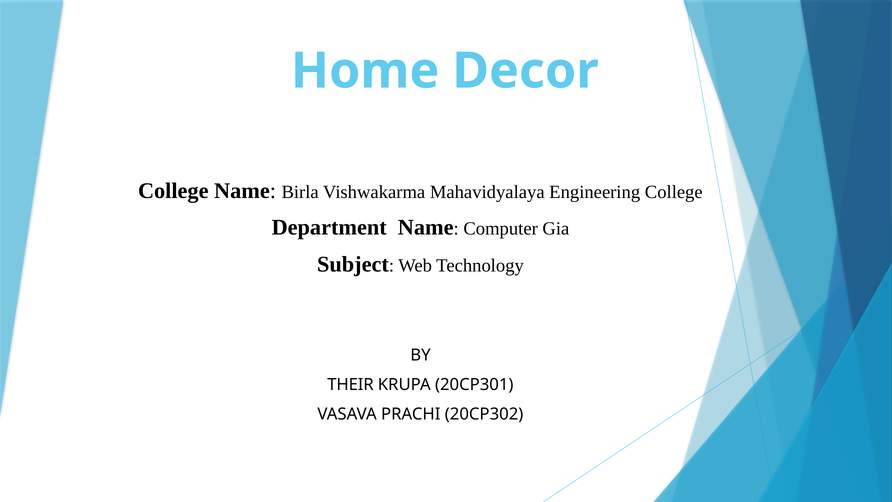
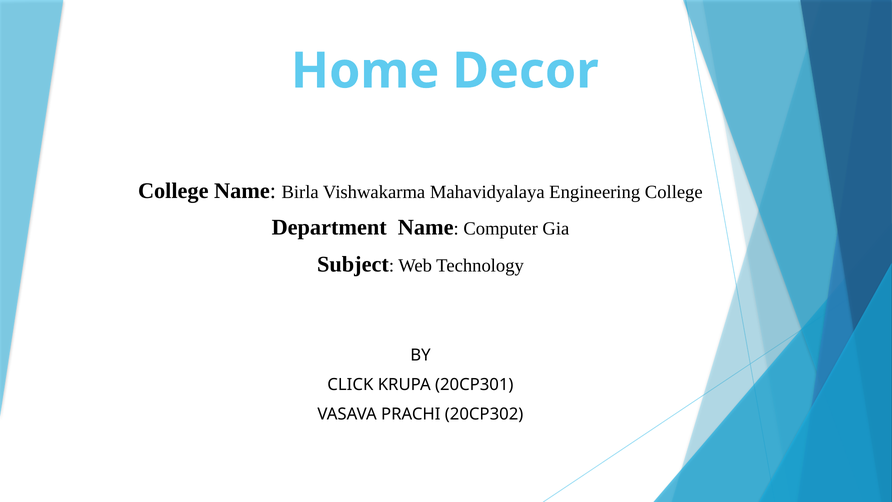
THEIR: THEIR -> CLICK (350, 385)
